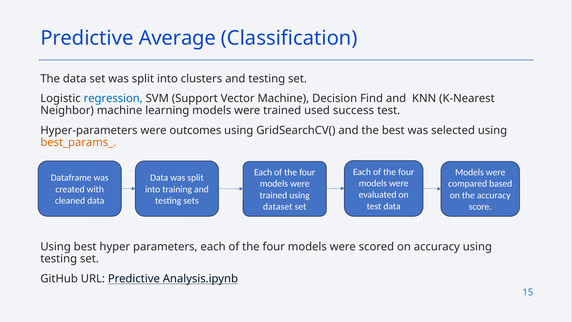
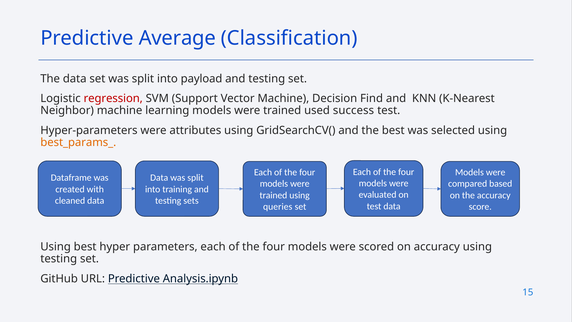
clusters: clusters -> payload (202, 79)
regression colour: blue -> red (113, 98)
outcomes: outcomes -> attributes (195, 130)
dataset: dataset -> queries (278, 207)
